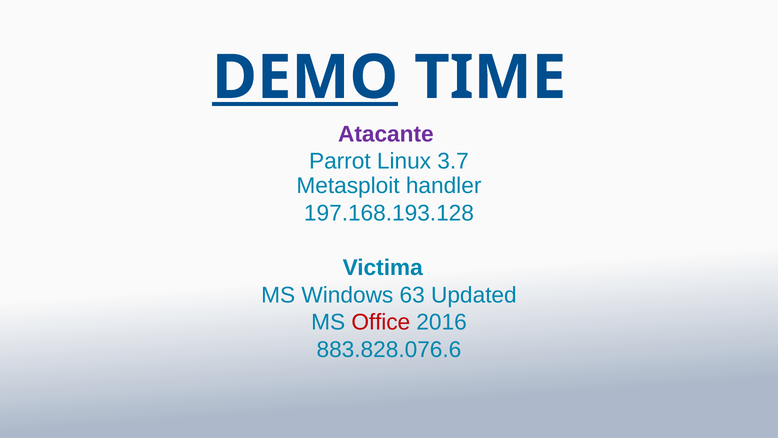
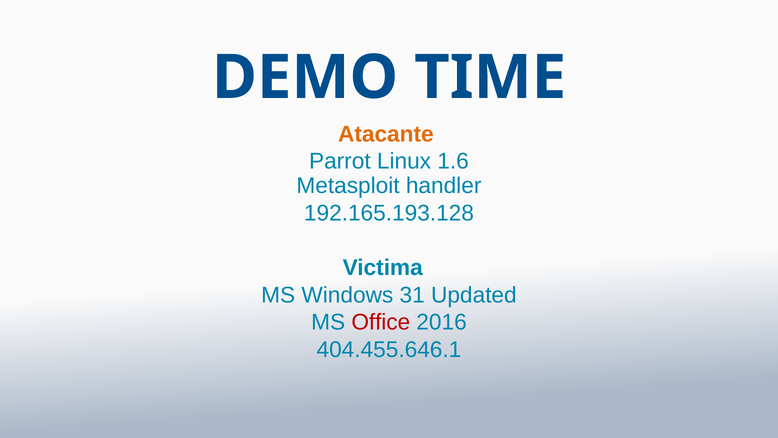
DEMO underline: present -> none (305, 77)
Atacante colour: purple -> orange (386, 134)
3.7: 3.7 -> 1.6 (453, 161)
197.168.193.128: 197.168.193.128 -> 192.165.193.128 (389, 213)
63: 63 -> 31 (412, 295)
883.828.076.6: 883.828.076.6 -> 404.455.646.1 (389, 349)
